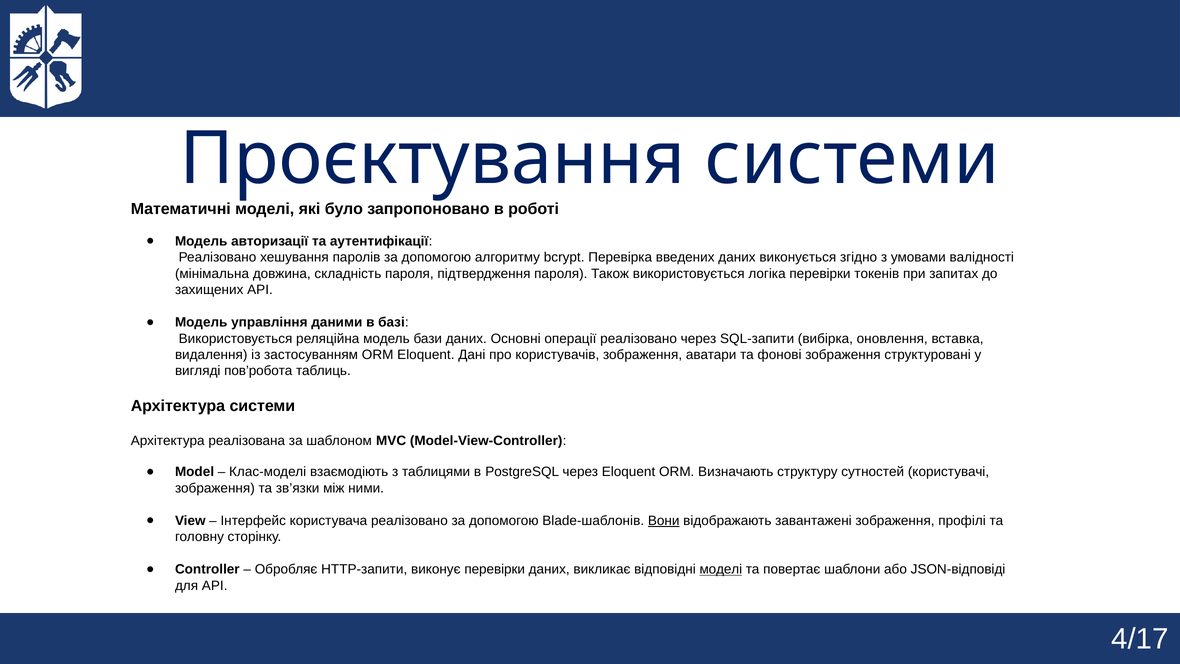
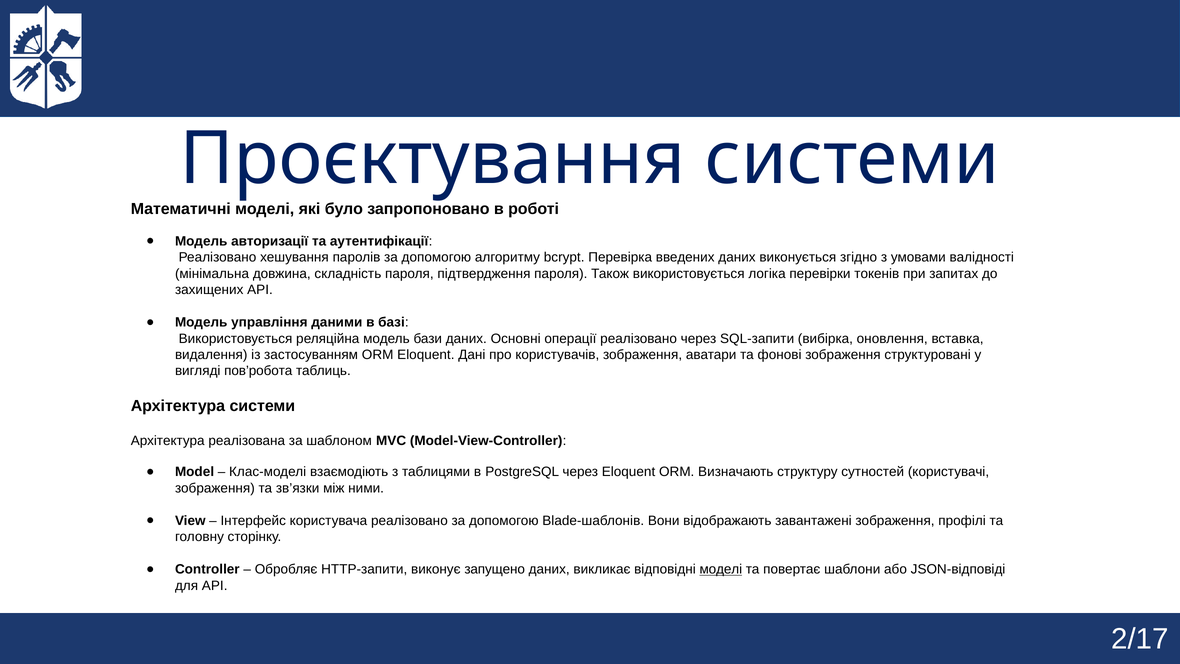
Вони underline: present -> none (664, 520)
виконує перевірки: перевірки -> запущено (495, 569)
4/17: 4/17 -> 2/17 (1140, 639)
